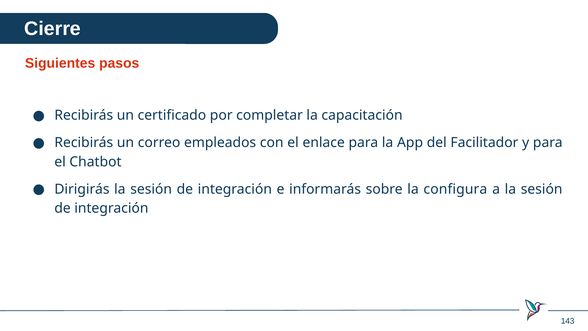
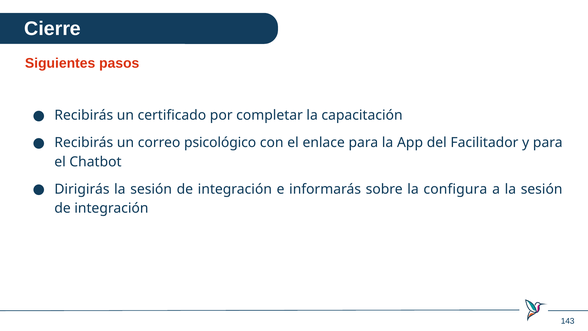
empleados: empleados -> psicológico (220, 143)
